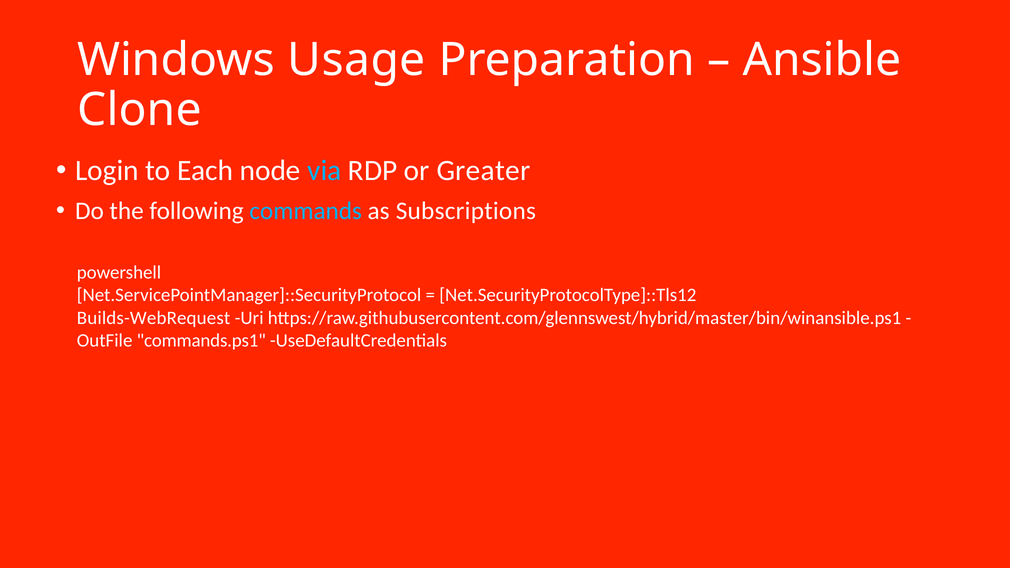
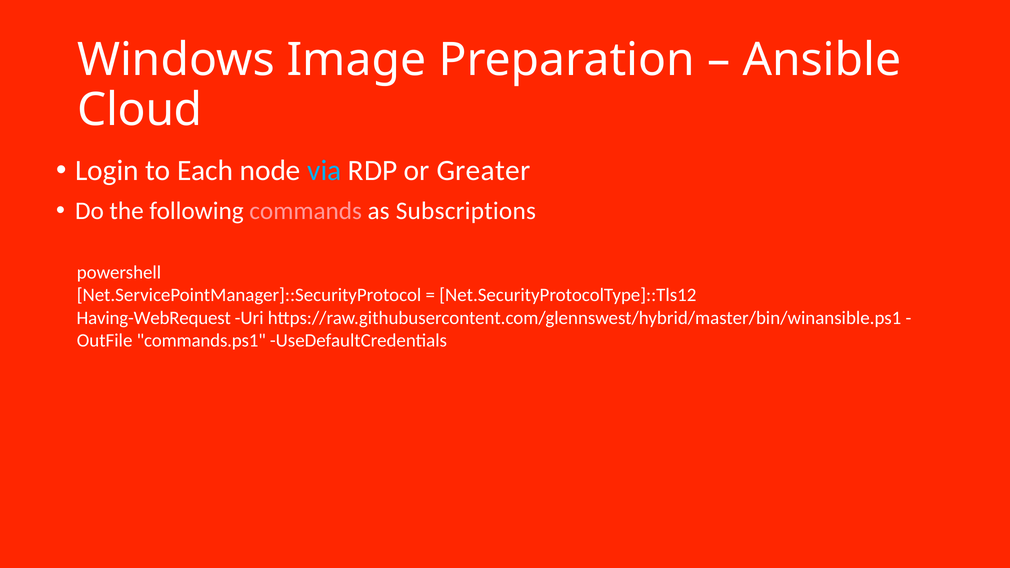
Usage: Usage -> Image (357, 60)
Clone: Clone -> Cloud (140, 110)
commands colour: light blue -> pink (306, 211)
Builds-WebRequest: Builds-WebRequest -> Having-WebRequest (154, 318)
